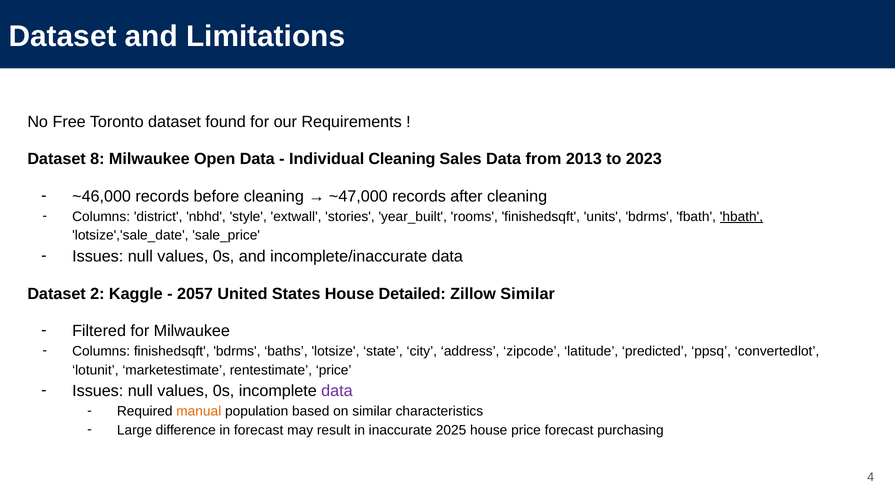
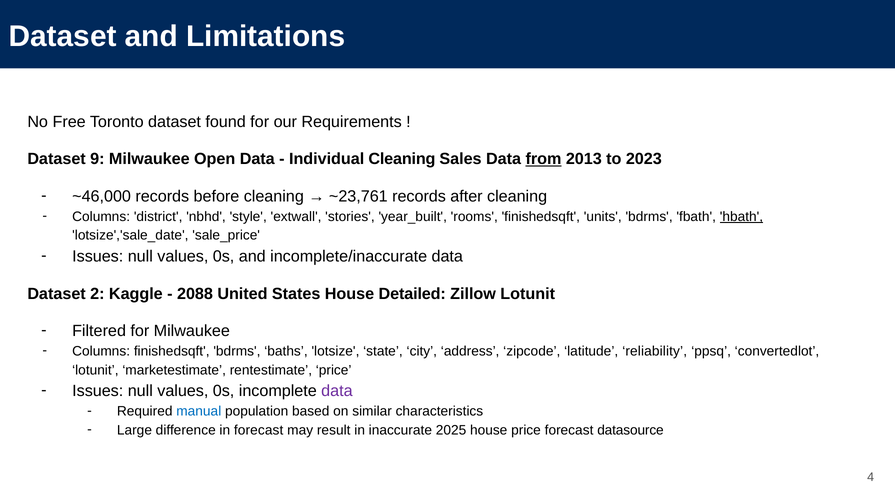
8: 8 -> 9 (97, 159)
from underline: none -> present (544, 159)
~47,000: ~47,000 -> ~23,761 (358, 196)
2057: 2057 -> 2088 (195, 293)
Zillow Similar: Similar -> Lotunit (528, 293)
predicted: predicted -> reliability (655, 351)
manual colour: orange -> blue (199, 411)
purchasing: purchasing -> datasource (630, 430)
